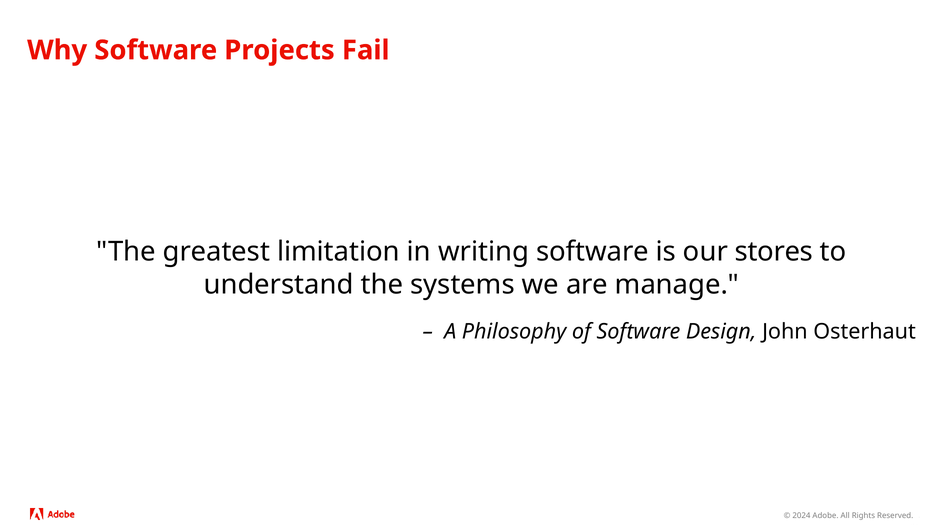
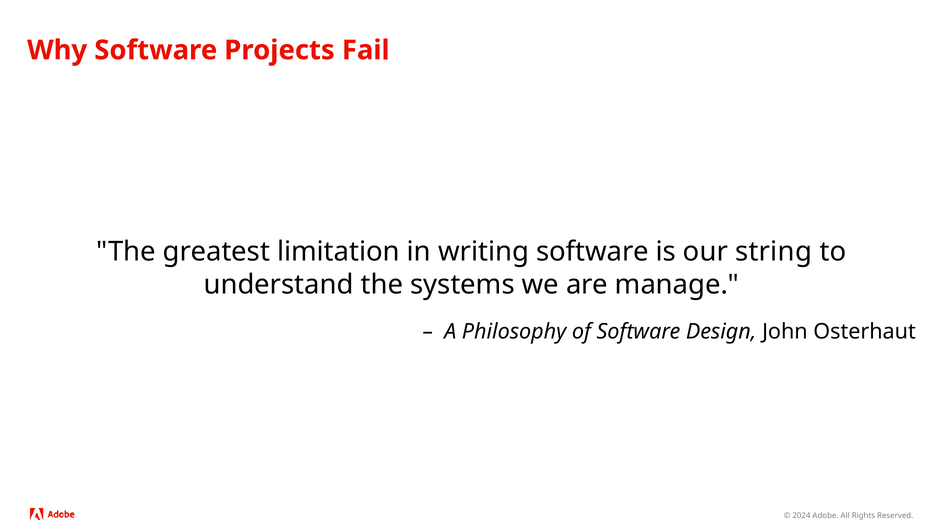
stores: stores -> string (774, 252)
